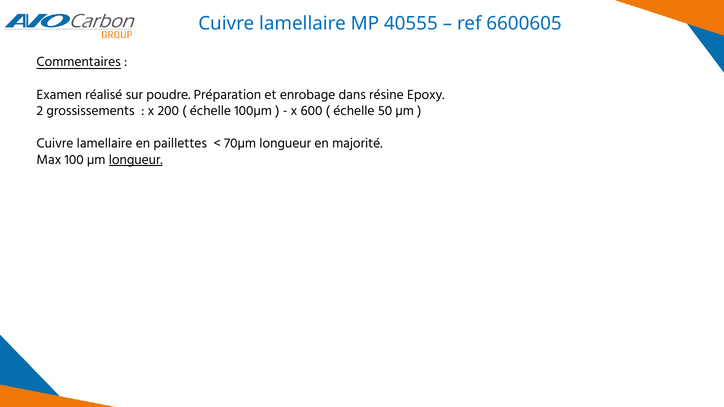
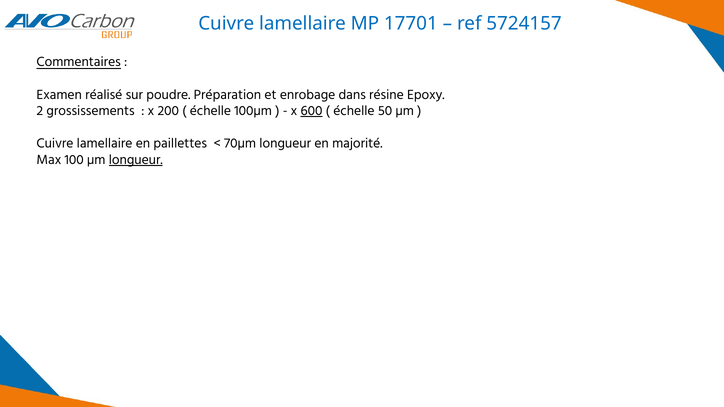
40555: 40555 -> 17701 (411, 23)
6600605: 6600605 -> 5724157 (524, 23)
600 underline: none -> present (312, 111)
